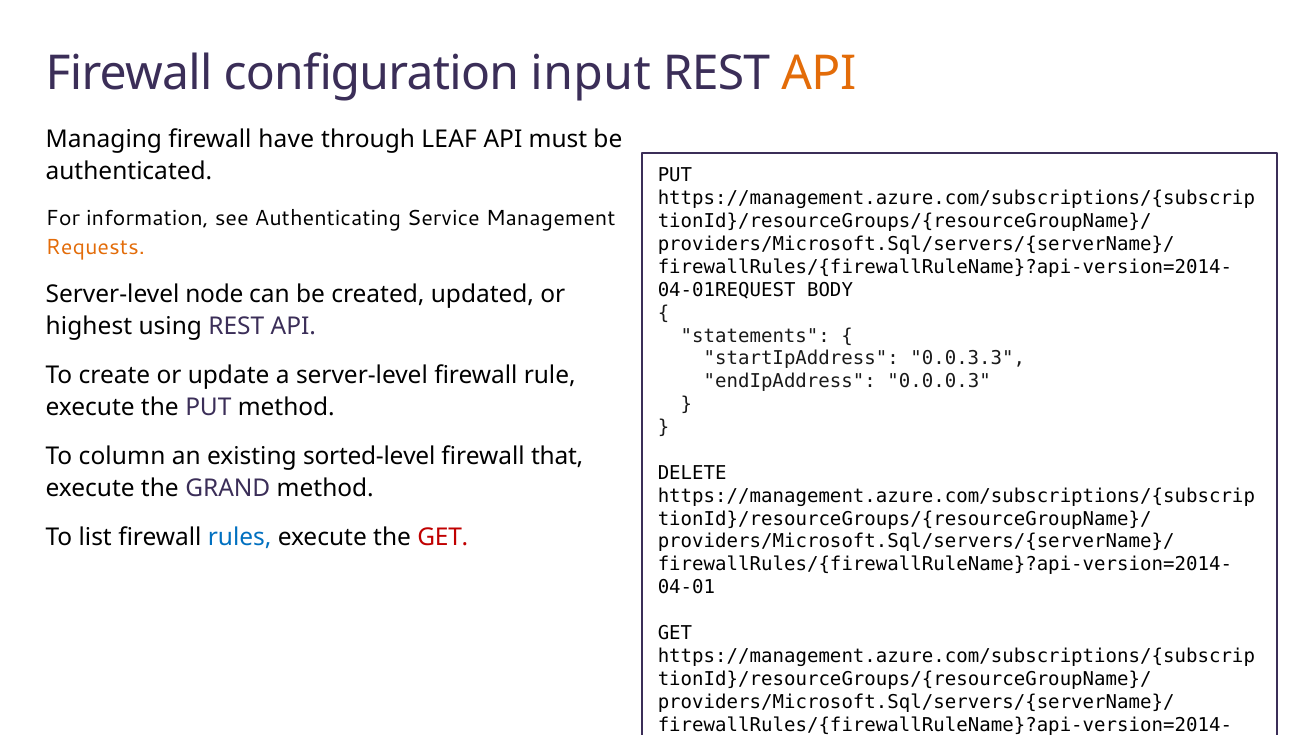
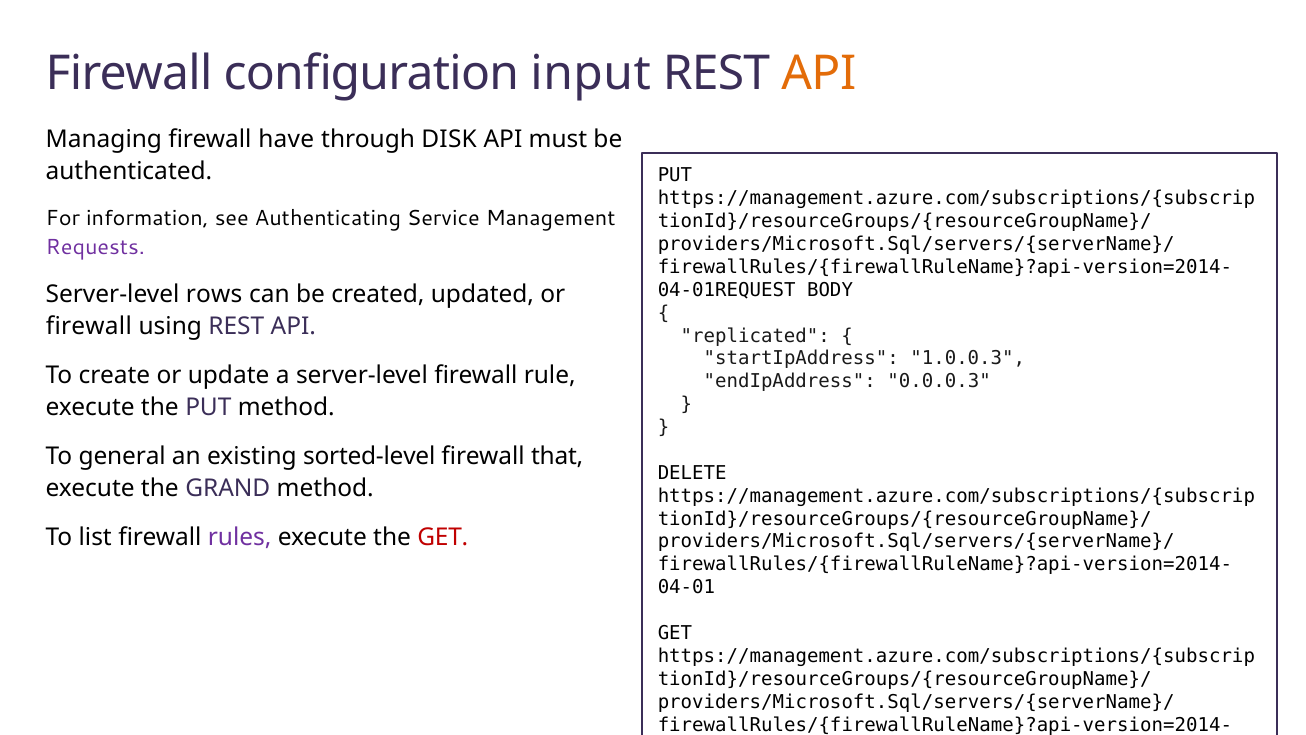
LEAF: LEAF -> DISK (449, 139)
Requests colour: orange -> purple (95, 247)
node: node -> rows (214, 294)
highest: highest -> firewall (89, 326)
statements: statements -> replicated (755, 336)
0.0.3.3: 0.0.3.3 -> 1.0.0.3 (968, 358)
column: column -> general (122, 456)
rules colour: blue -> purple (240, 537)
